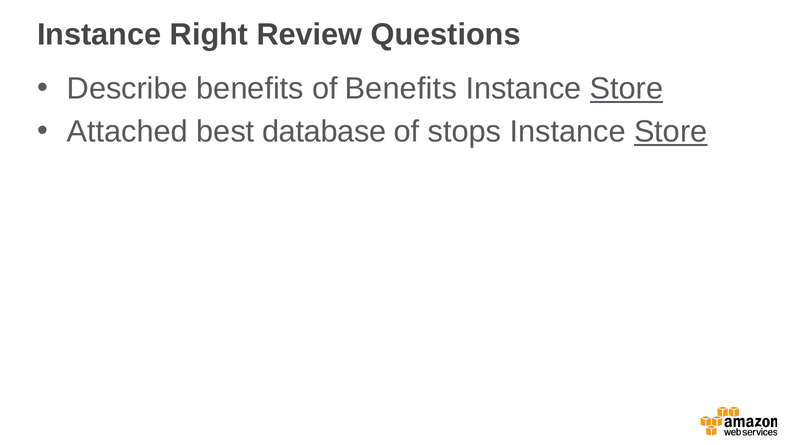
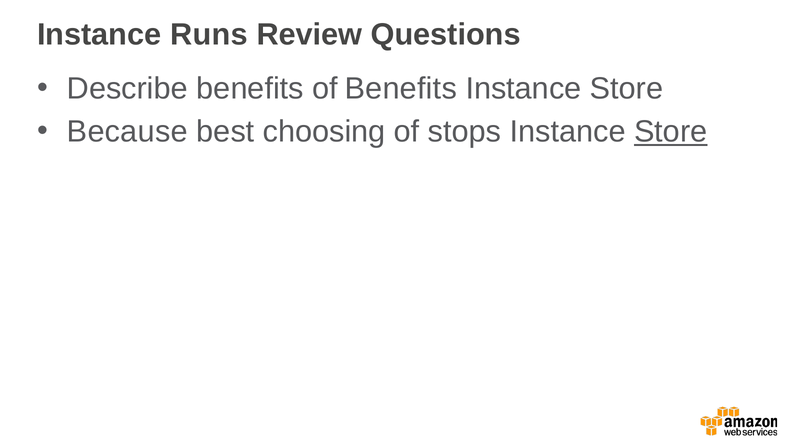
Right: Right -> Runs (209, 34)
Store underline: present -> none (627, 89)
Attached: Attached -> Because (127, 132)
database: database -> choosing (324, 132)
